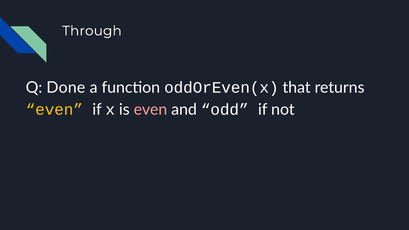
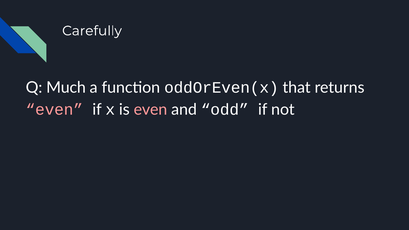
Through: Through -> Carefully (92, 31)
Done: Done -> Much (66, 88)
even colour: yellow -> pink (54, 110)
